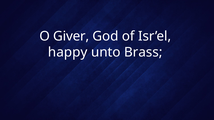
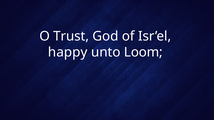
Giver: Giver -> Trust (71, 36)
Brass: Brass -> Loom (143, 52)
